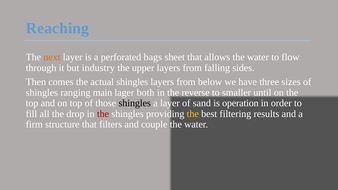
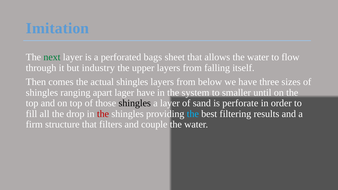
Reaching: Reaching -> Imitation (57, 28)
next colour: orange -> green (52, 57)
sides: sides -> itself (243, 68)
main: main -> apart (103, 93)
lager both: both -> have (146, 93)
reverse: reverse -> system (196, 93)
operation: operation -> perforate (240, 103)
the colour: yellow -> light blue (193, 114)
